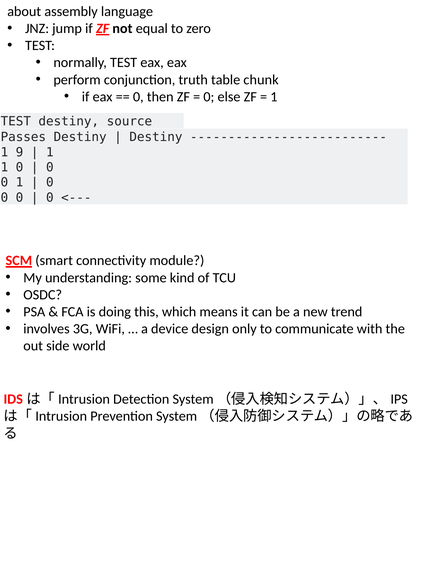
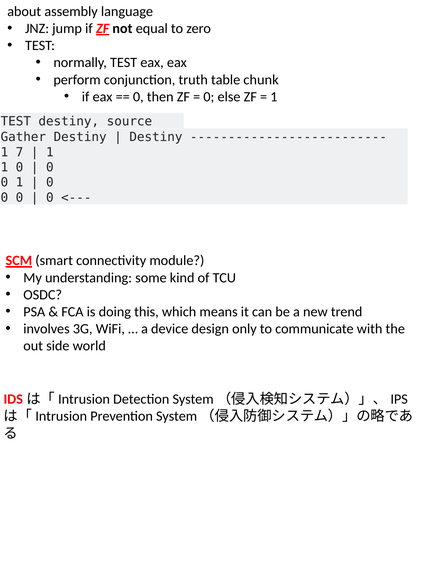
Passes: Passes -> Gather (23, 137)
9: 9 -> 7 (20, 152)
